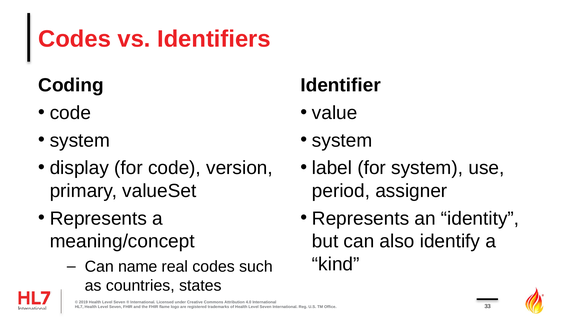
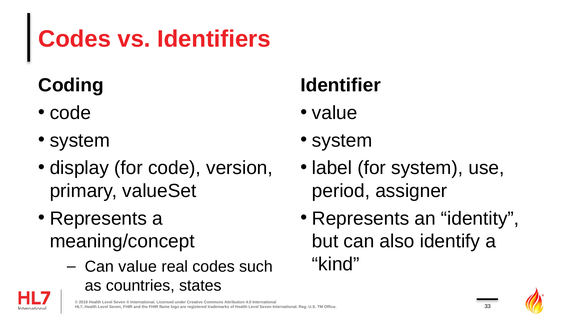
Can name: name -> value (138, 267)
